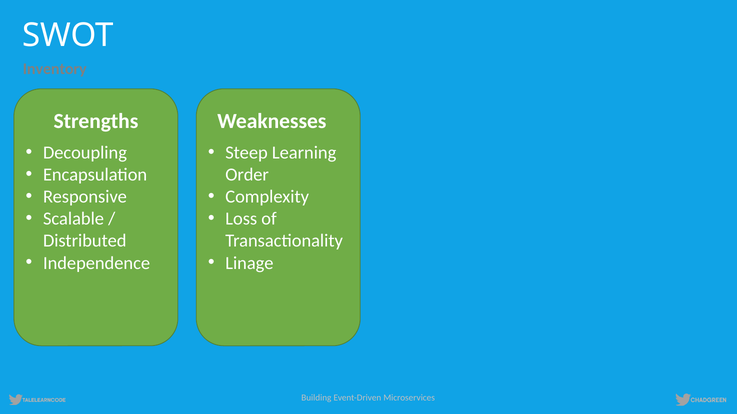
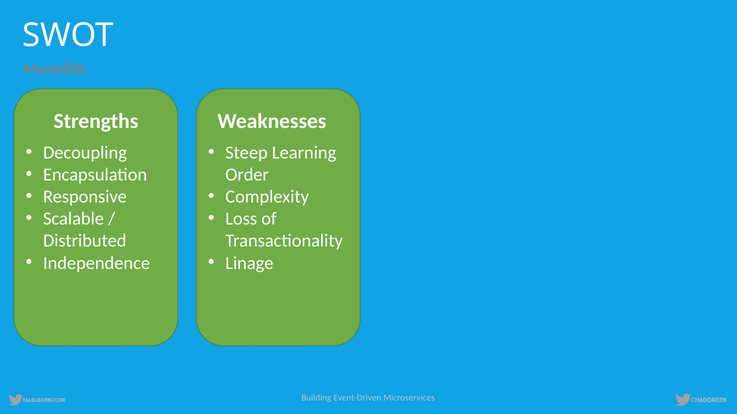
Inventory: Inventory -> Monolith (55, 69)
